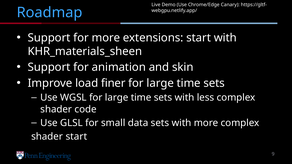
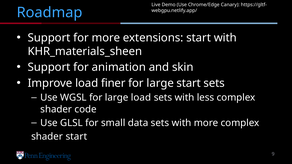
time: time -> start (189, 83)
WGSL for large time: time -> load (141, 98)
